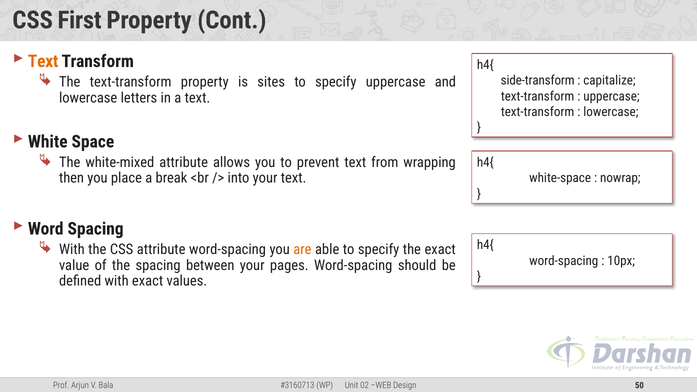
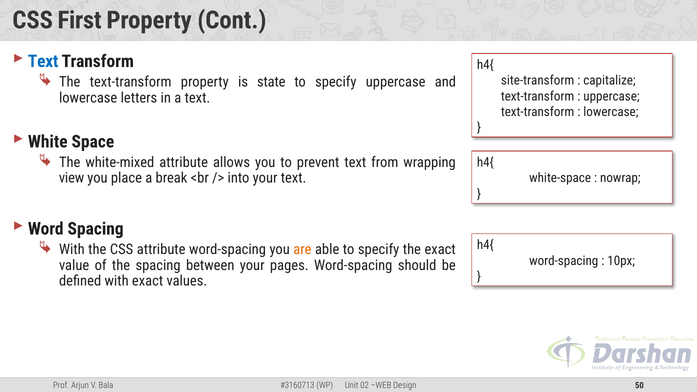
Text colour: orange -> blue (43, 61)
sites: sites -> state (271, 82)
side-transform: side-transform -> site-transform (538, 81)
then: then -> view (72, 178)
